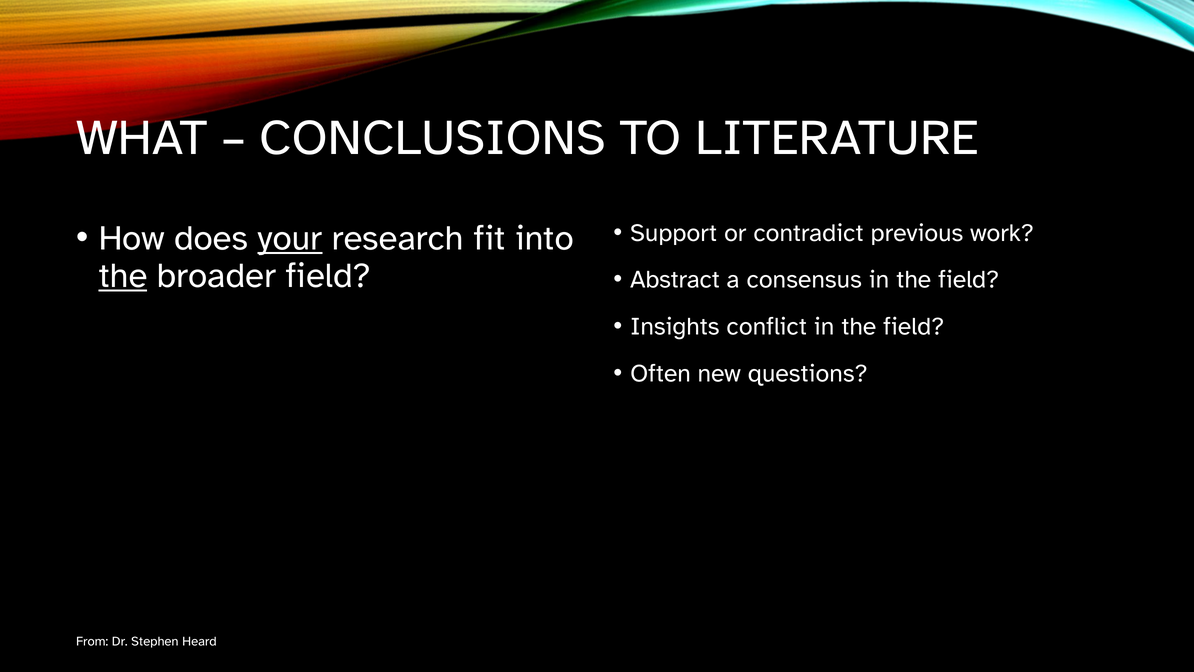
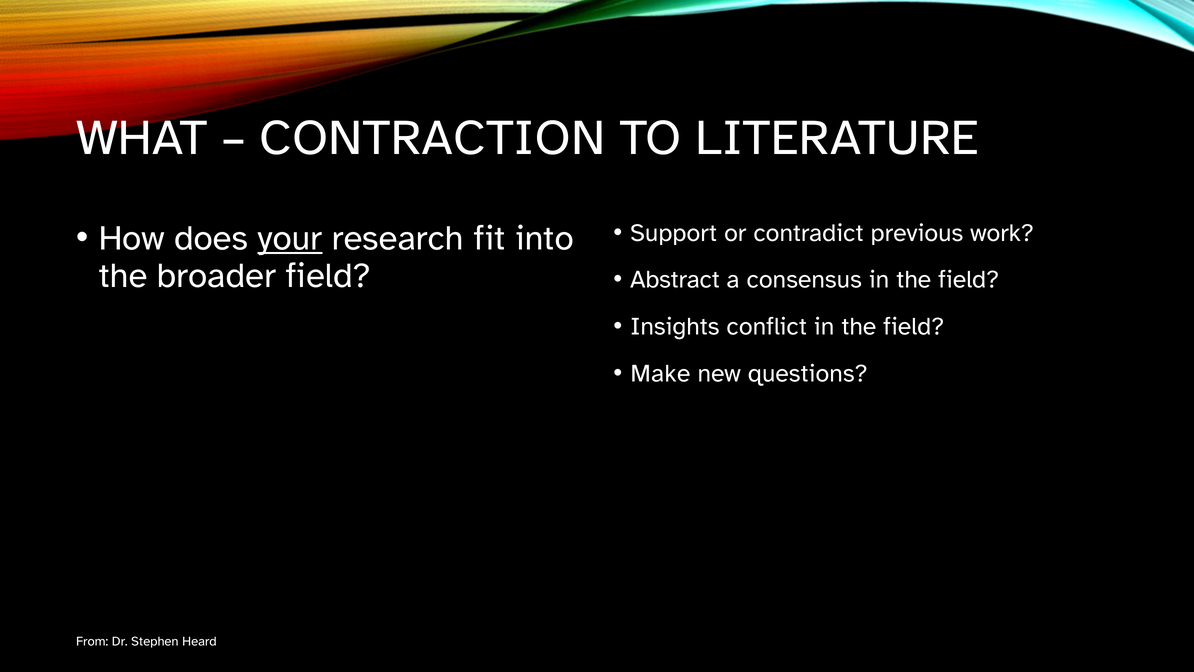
CONCLUSIONS: CONCLUSIONS -> CONTRACTION (432, 138)
the underline: present -> none (123, 275)
Often: Often -> Make (660, 373)
